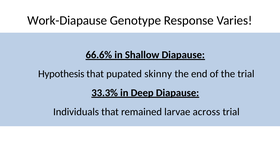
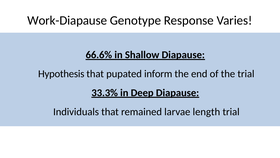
skinny: skinny -> inform (158, 74)
across: across -> length (206, 111)
